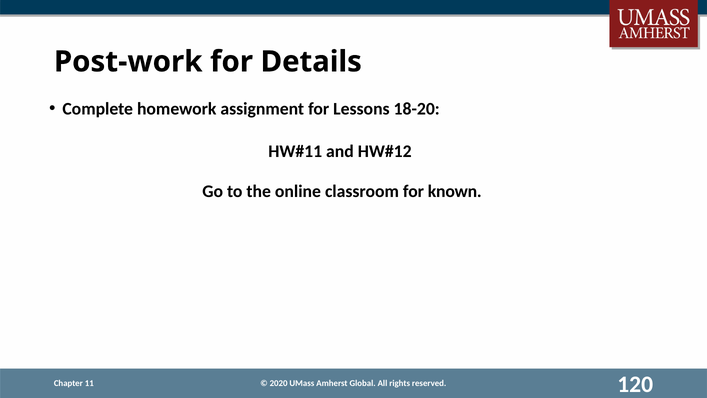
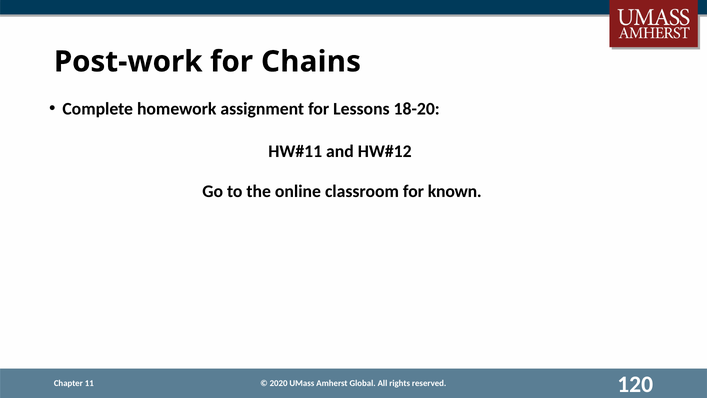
Details: Details -> Chains (311, 62)
